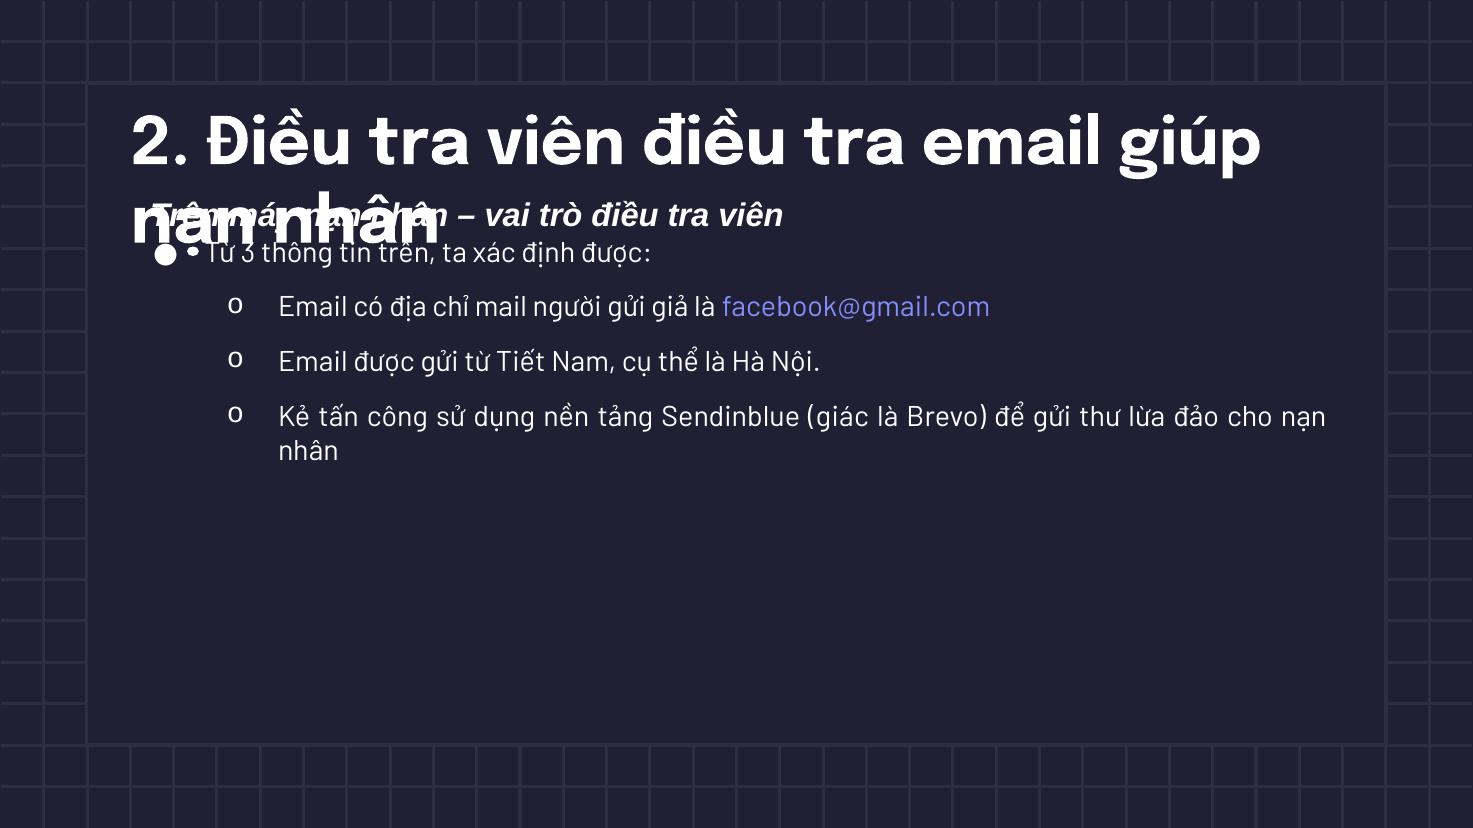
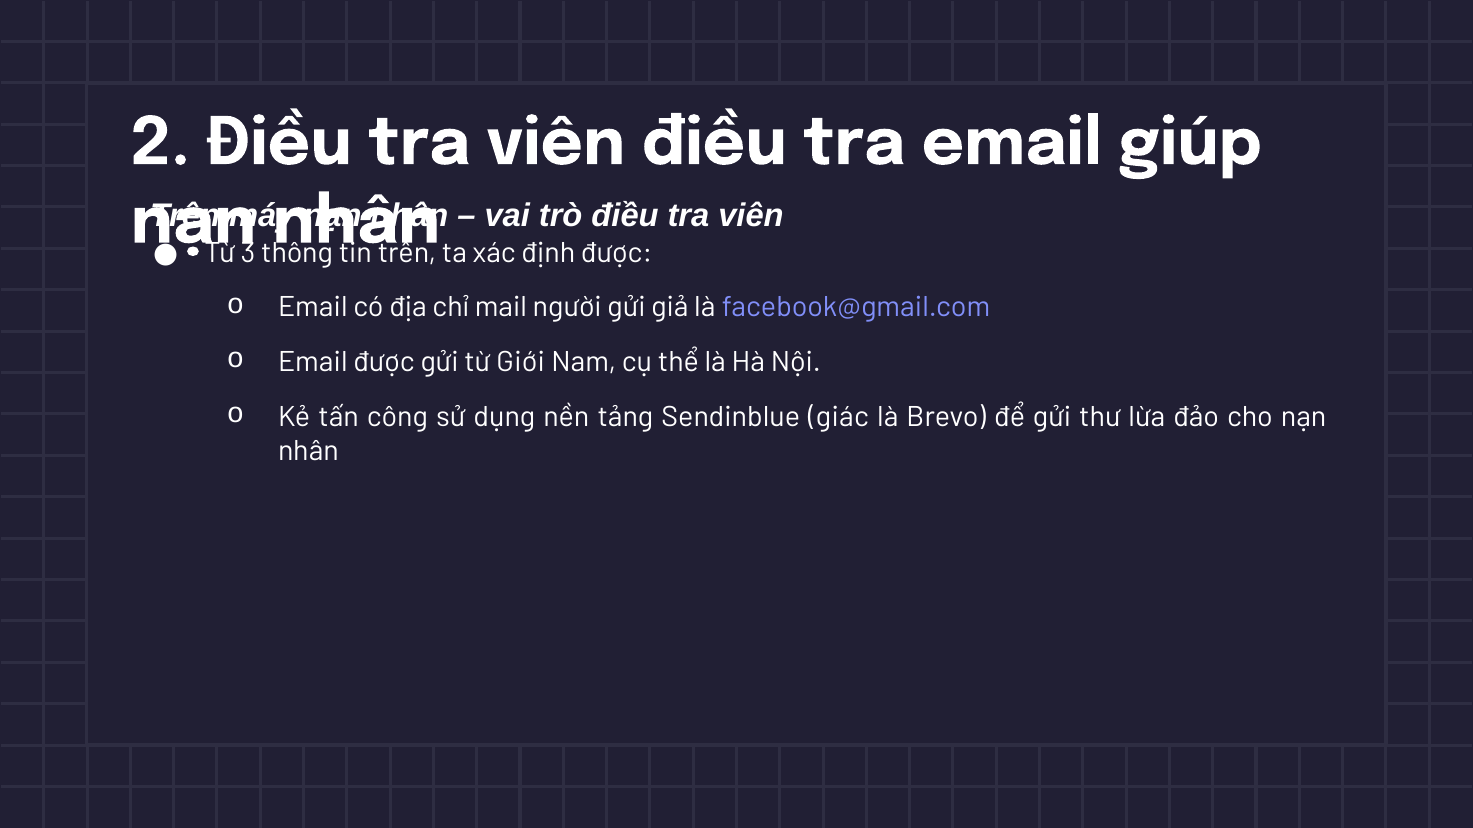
Tiết: Tiết -> Giới (521, 363)
